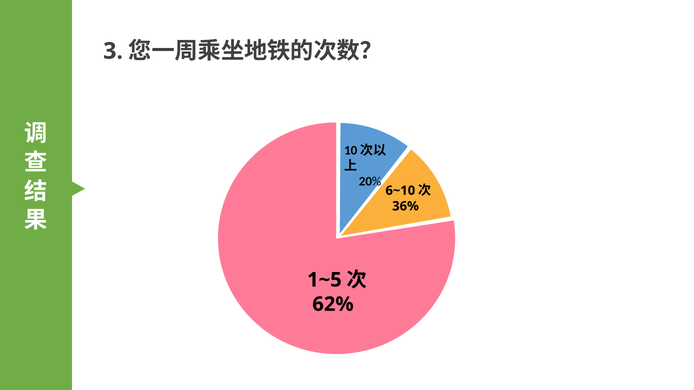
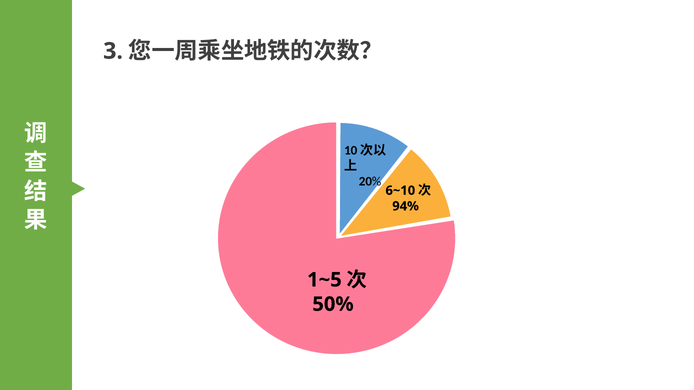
36%: 36% -> 94% (406, 206)
62%: 62% -> 50% (333, 304)
